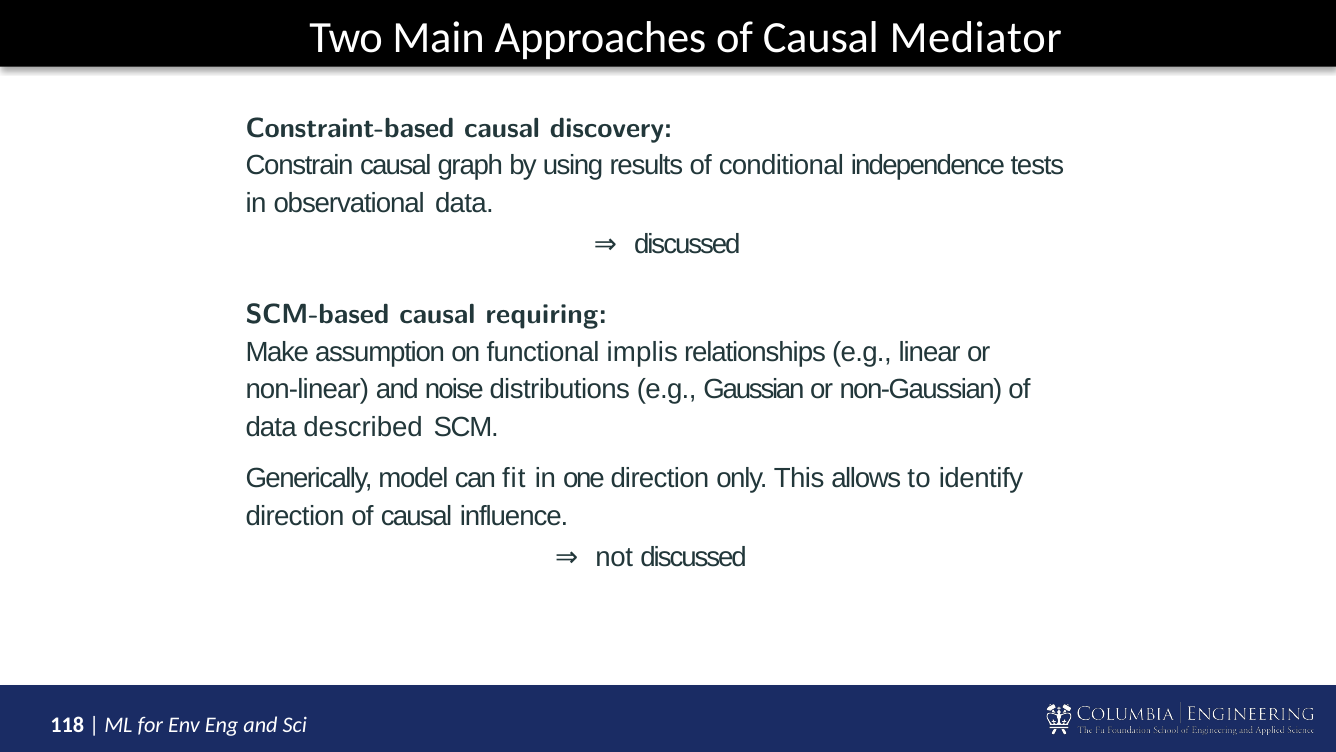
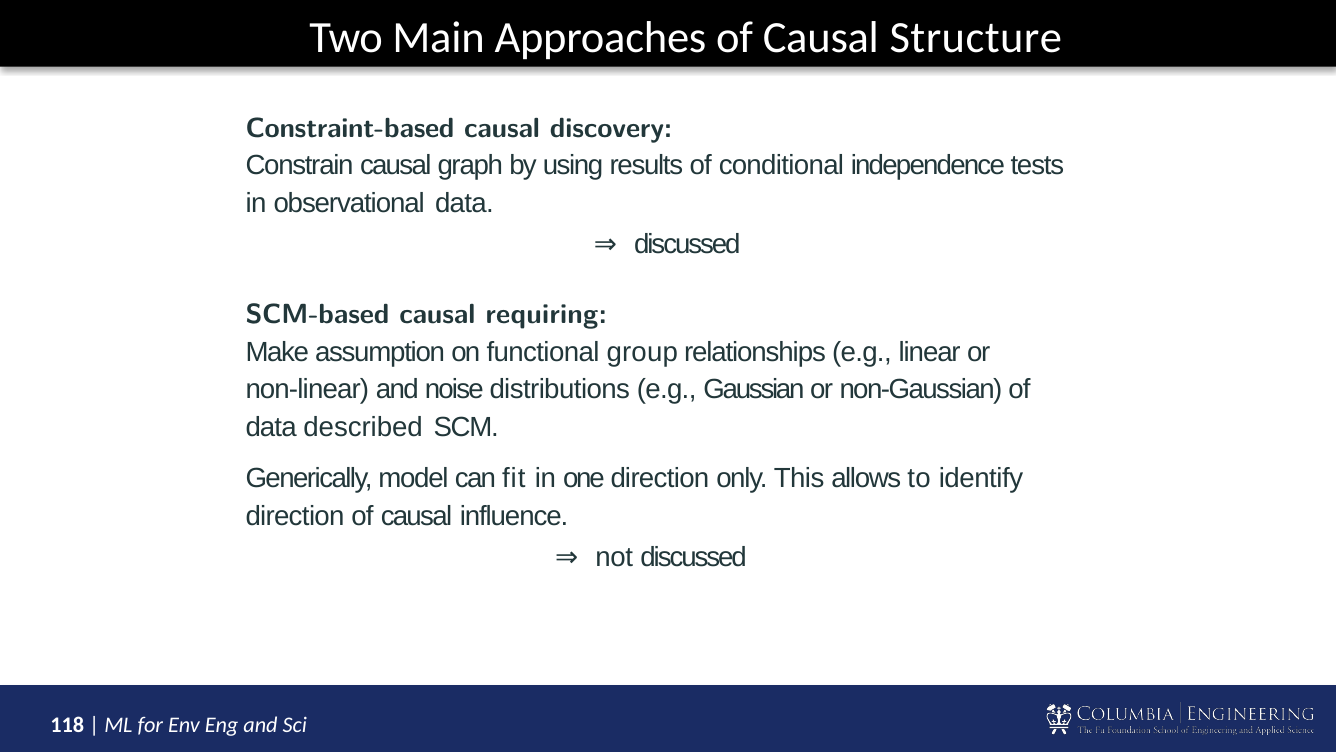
Mediator: Mediator -> Structure (976, 38)
implis: implis -> group (642, 352)
